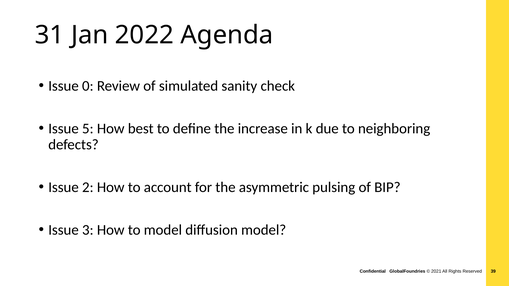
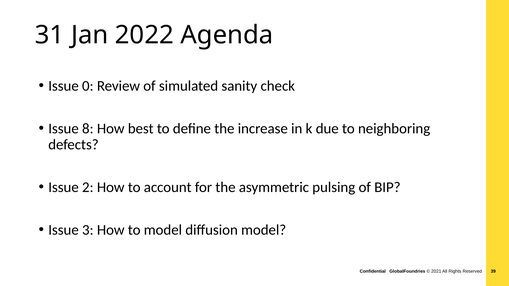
5: 5 -> 8 (88, 129)
